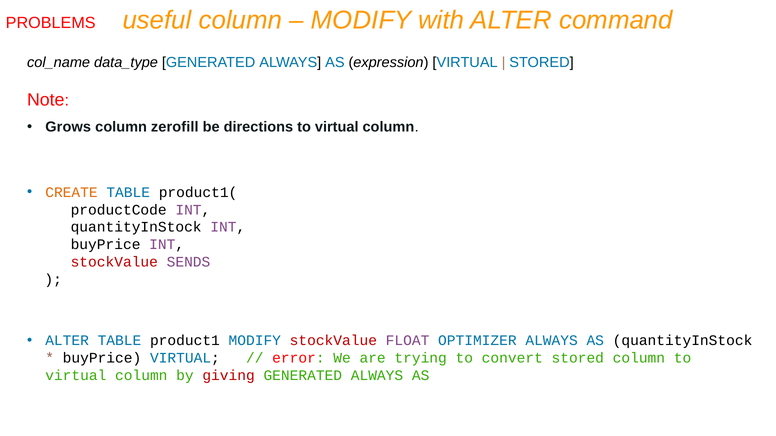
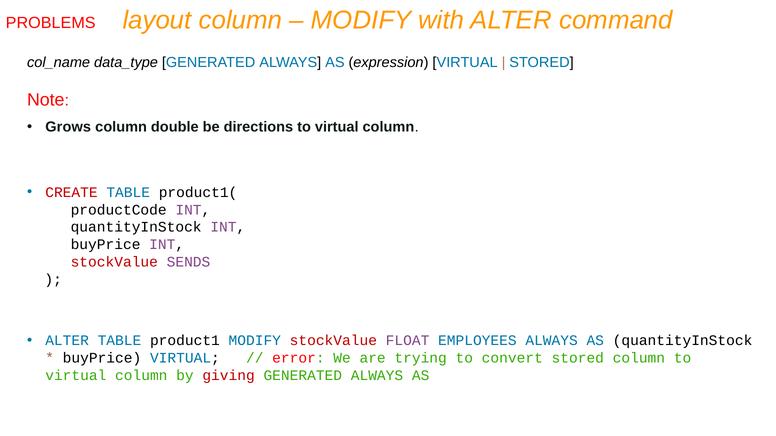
useful: useful -> layout (157, 20)
zerofill: zerofill -> double (175, 127)
CREATE colour: orange -> red (71, 193)
OPTIMIZER: OPTIMIZER -> EMPLOYEES (477, 341)
